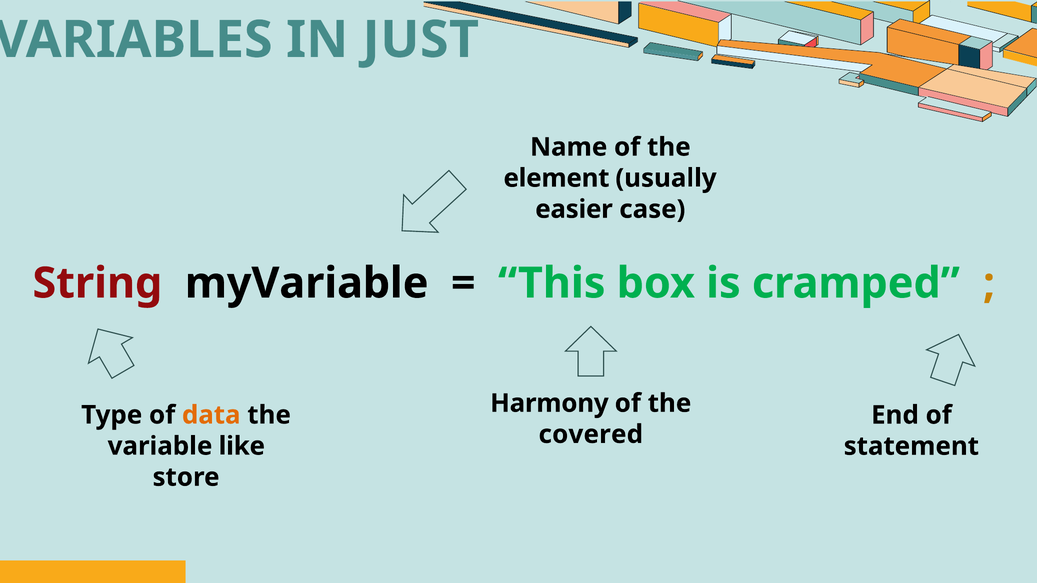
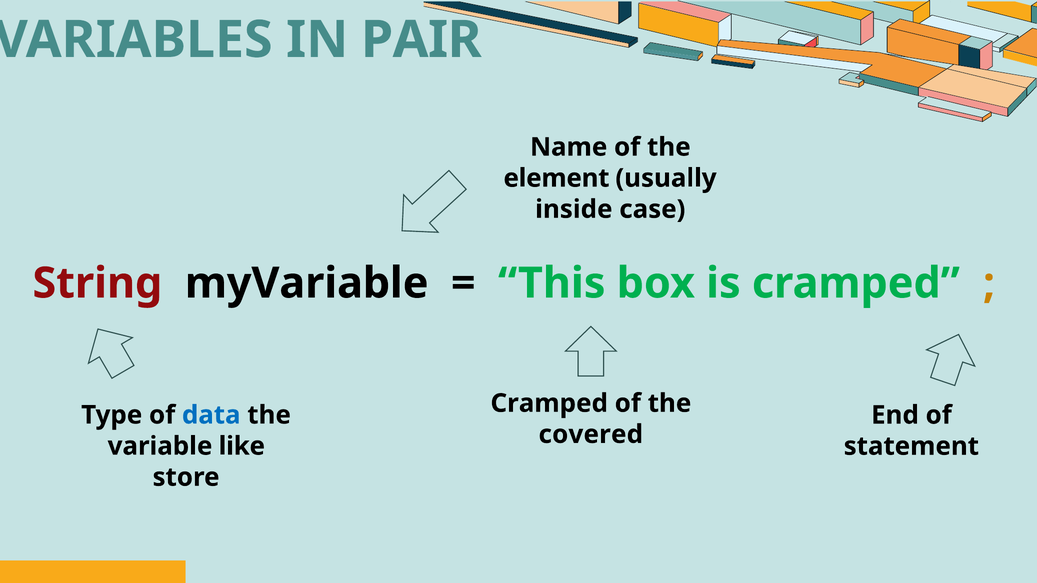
JUST: JUST -> PAIR (421, 40)
easier: easier -> inside (574, 209)
Harmony: Harmony -> Cramped (549, 403)
data colour: orange -> blue (211, 415)
